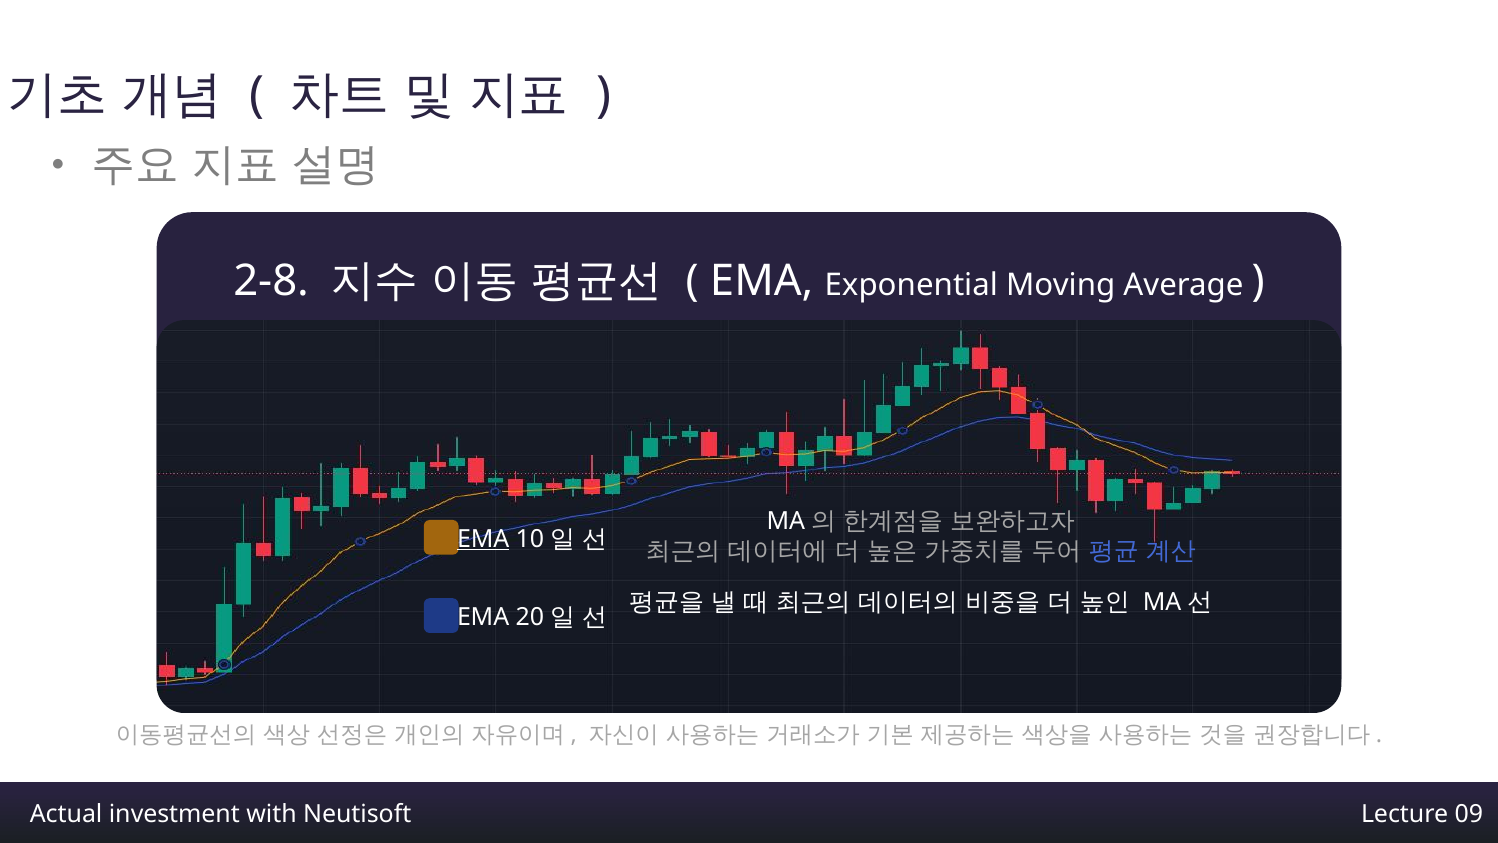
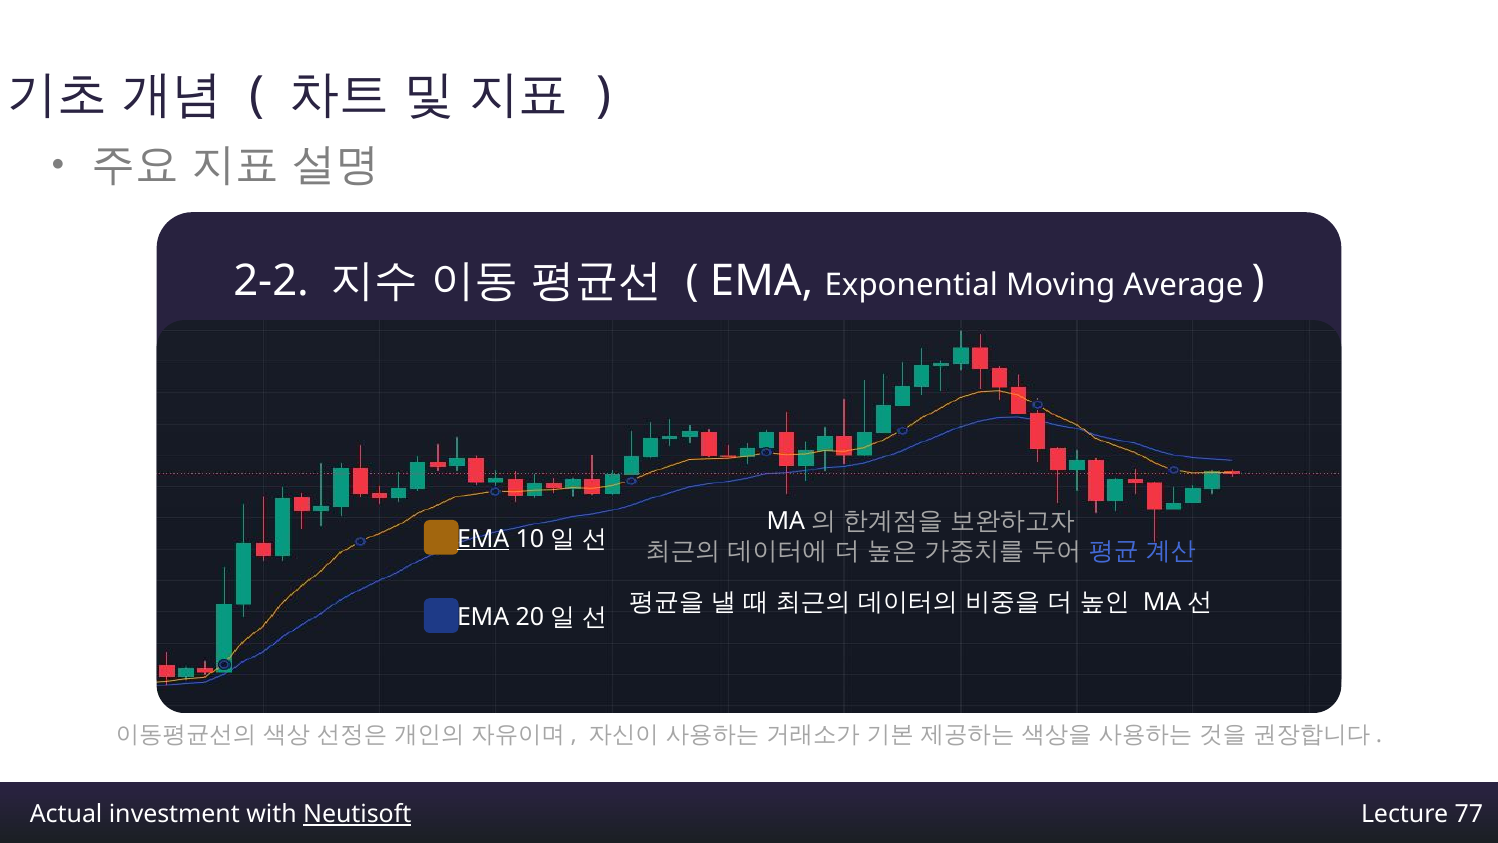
2-8: 2-8 -> 2-2 (271, 281)
Neutisoft underline: none -> present (357, 814)
09: 09 -> 77 (1469, 814)
